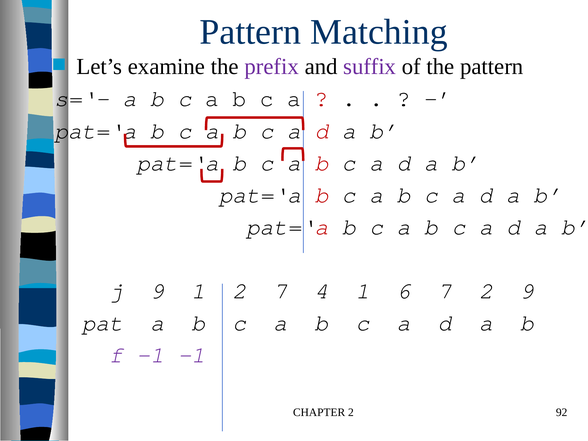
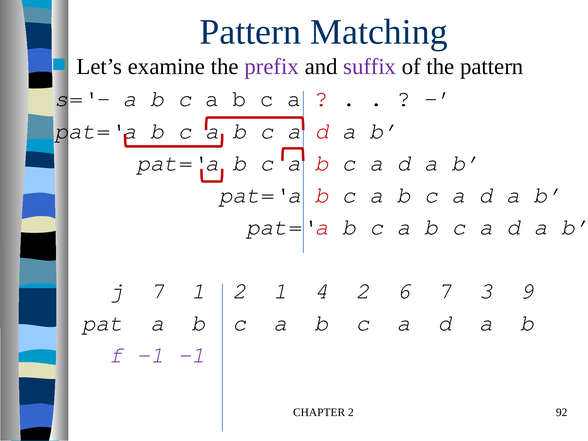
j 9: 9 -> 7 (157, 291)
2 7: 7 -> 1 (280, 291)
4 1: 1 -> 2 (363, 291)
7 2: 2 -> 3 (486, 291)
